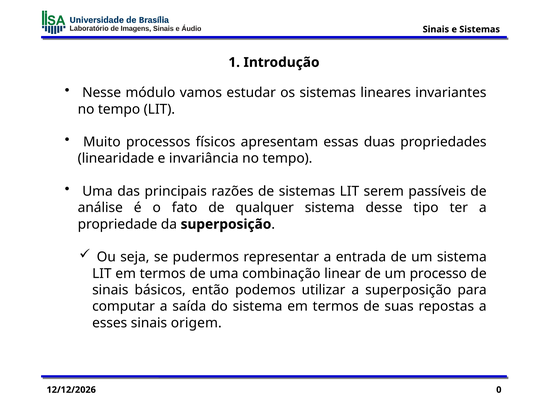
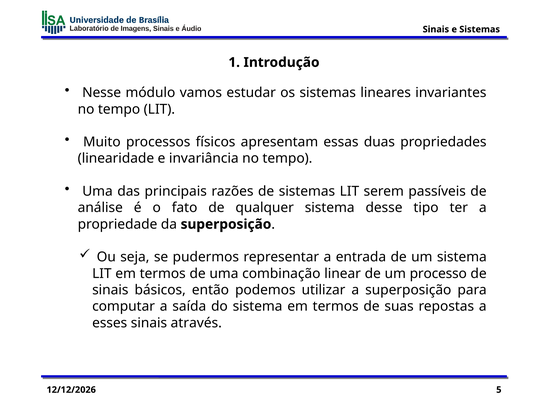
origem: origem -> através (196, 323)
0: 0 -> 5 (499, 390)
